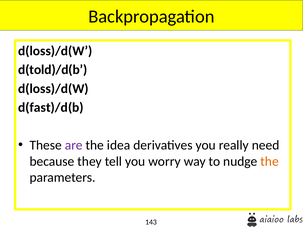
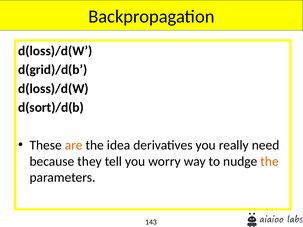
d(told)/d(b: d(told)/d(b -> d(grid)/d(b (53, 70)
d(fast)/d(b: d(fast)/d(b -> d(sort)/d(b (51, 108)
are colour: purple -> orange (74, 145)
